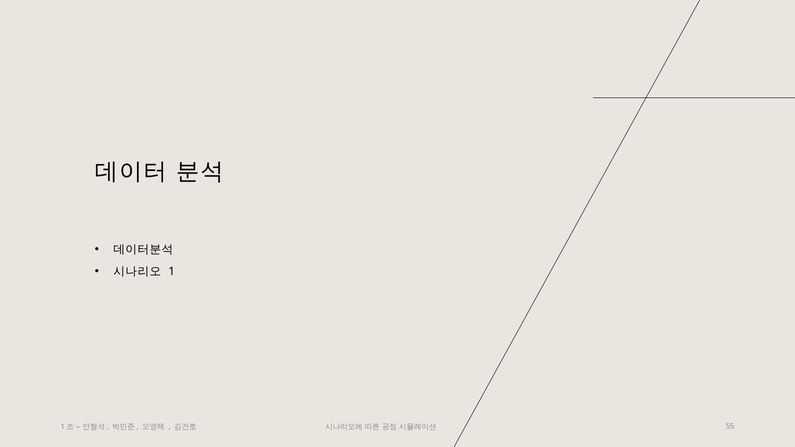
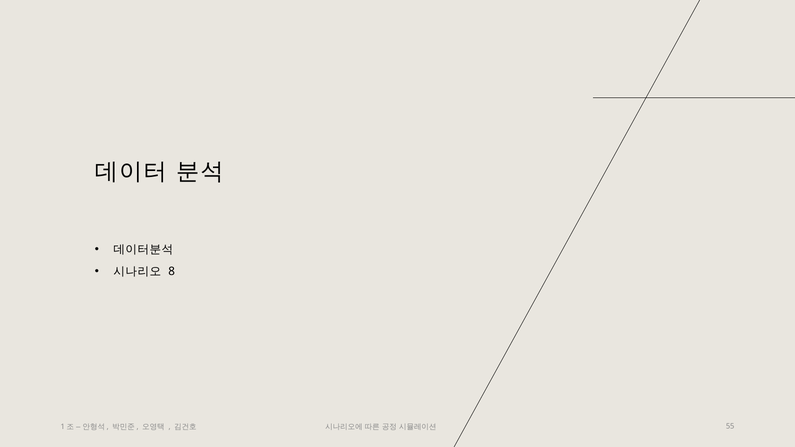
1: 1 -> 8 (172, 272)
